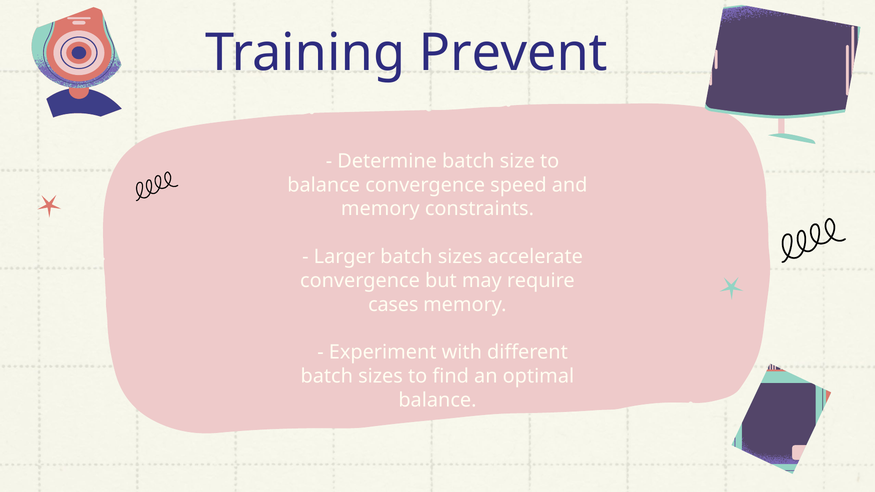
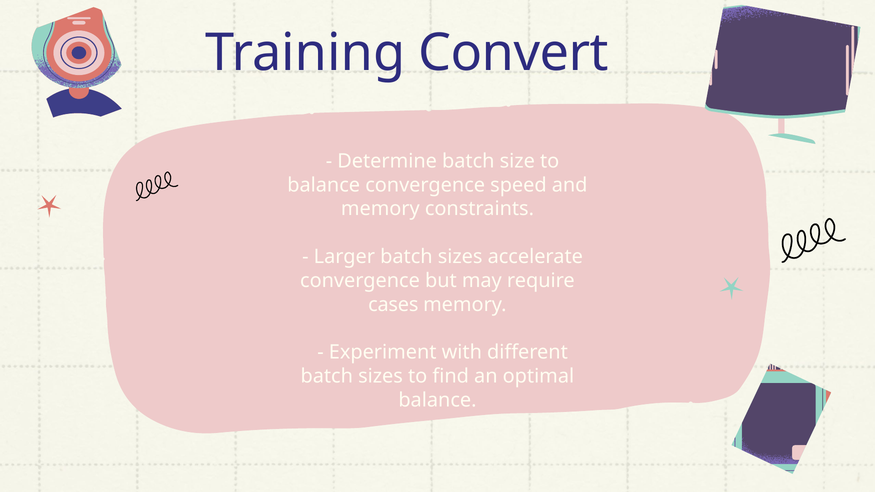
Prevent: Prevent -> Convert (513, 53)
